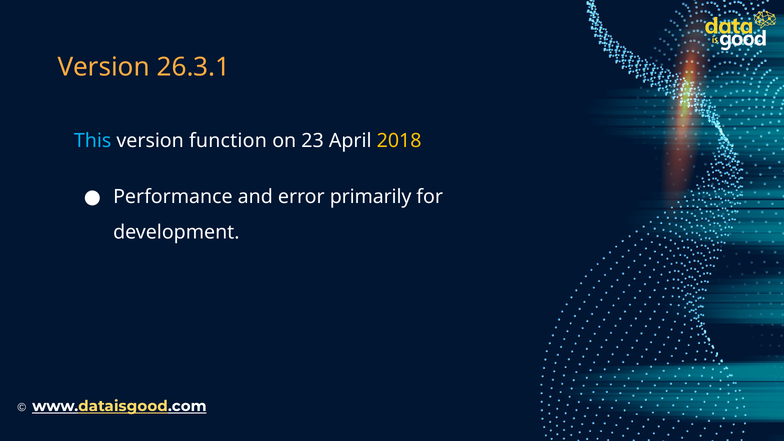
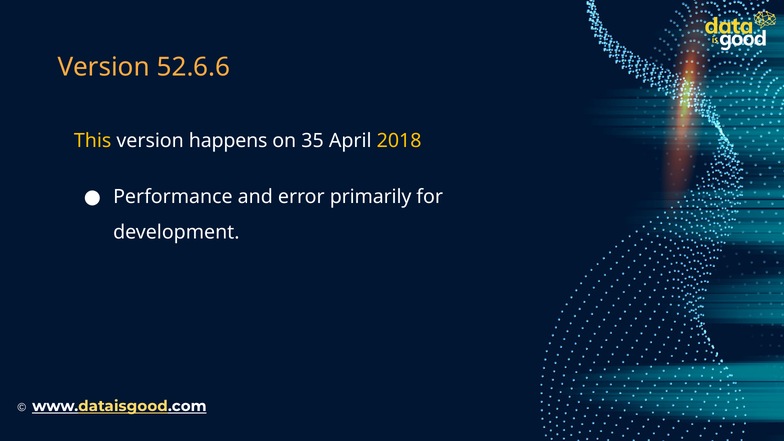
26.3.1: 26.3.1 -> 52.6.6 (194, 67)
This colour: light blue -> yellow (93, 141)
function: function -> happens (228, 141)
23: 23 -> 35 (313, 141)
